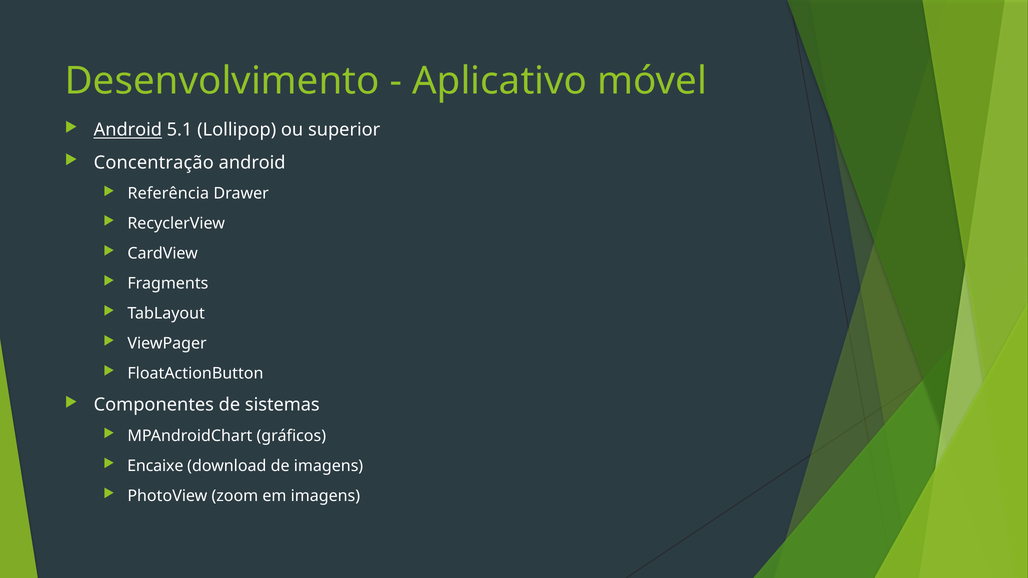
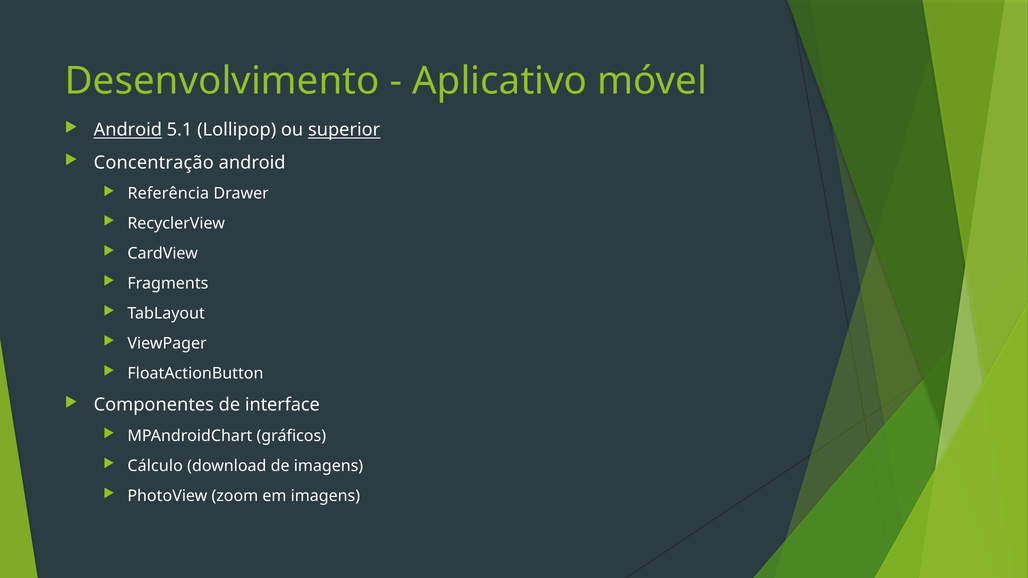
superior underline: none -> present (344, 130)
sistemas: sistemas -> interface (282, 405)
Encaixe: Encaixe -> Cálculo (155, 466)
